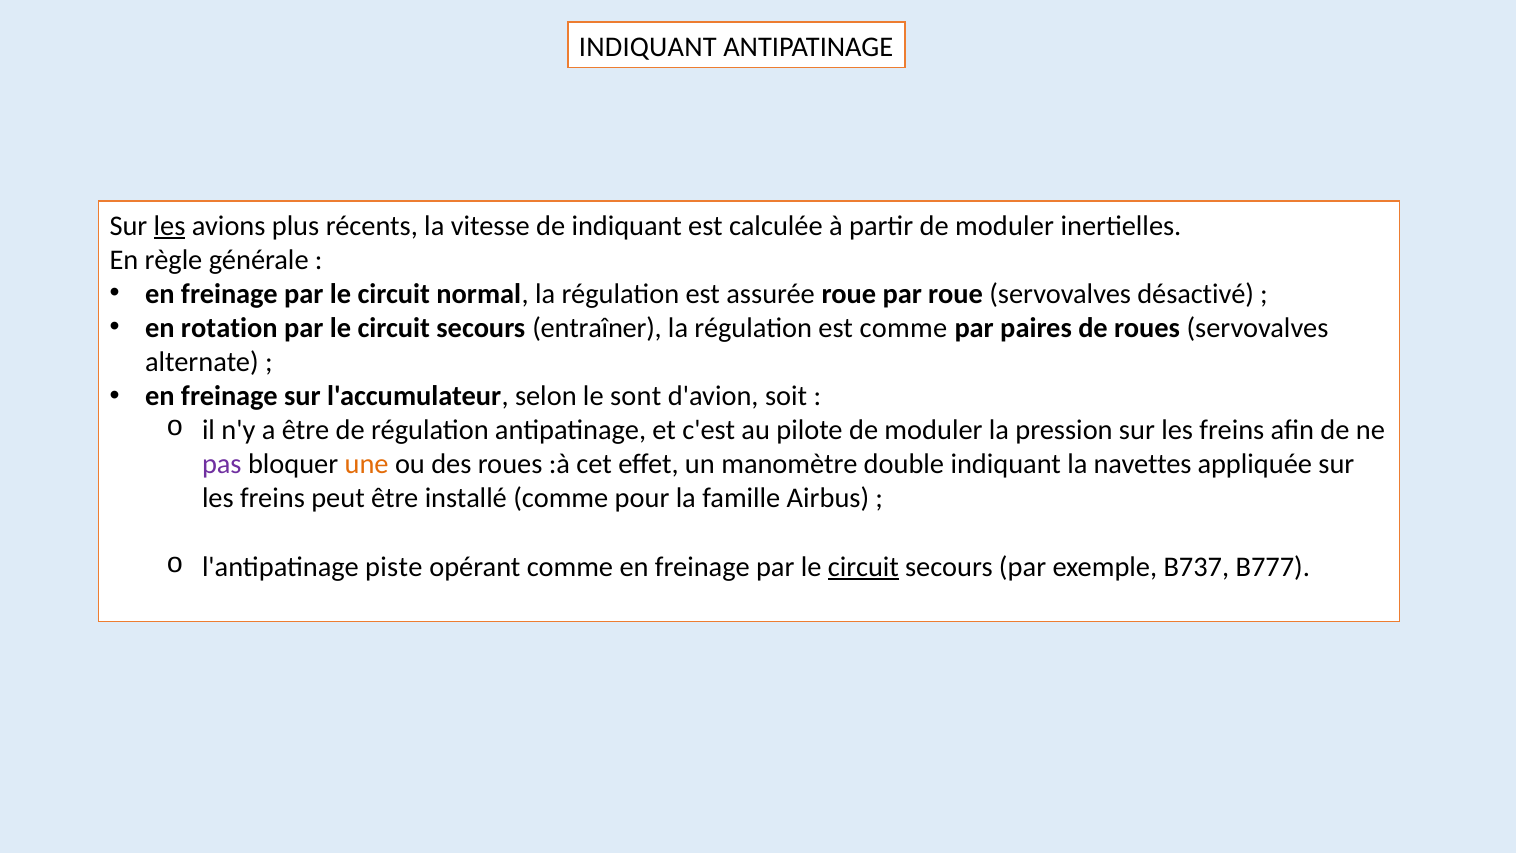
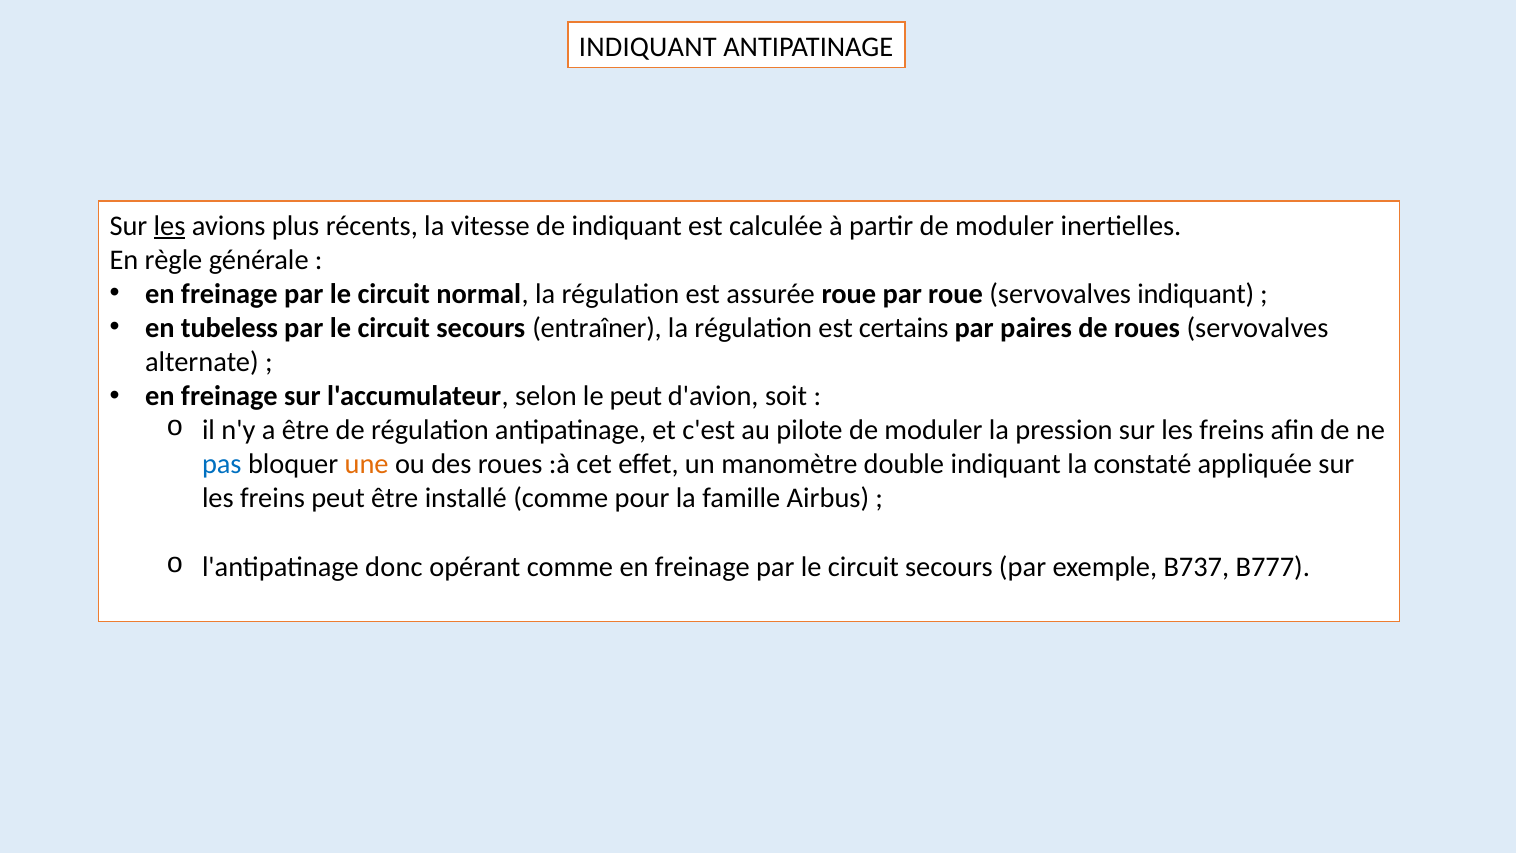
servovalves désactivé: désactivé -> indiquant (1196, 294)
rotation: rotation -> tubeless (229, 328)
est comme: comme -> certains (904, 328)
le sont: sont -> peut (636, 396)
pas colour: purple -> blue (222, 464)
navettes: navettes -> constaté (1143, 464)
piste: piste -> donc (394, 567)
circuit underline: present -> none (863, 567)
